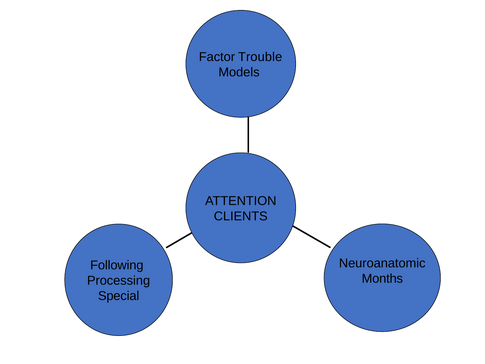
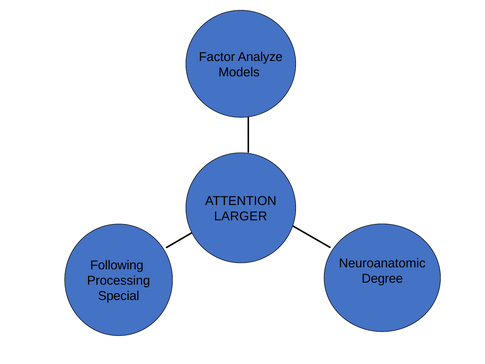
Trouble: Trouble -> Analyze (260, 57)
CLIENTS: CLIENTS -> LARGER (241, 216)
Months: Months -> Degree (382, 278)
